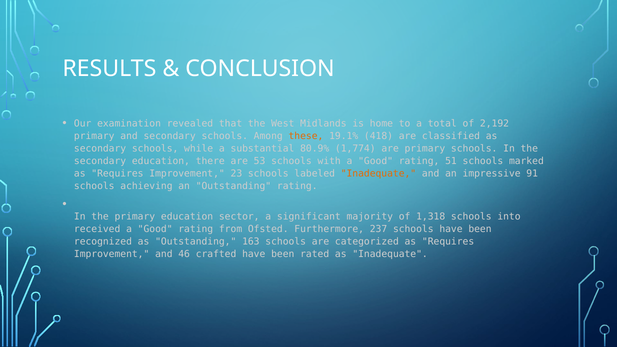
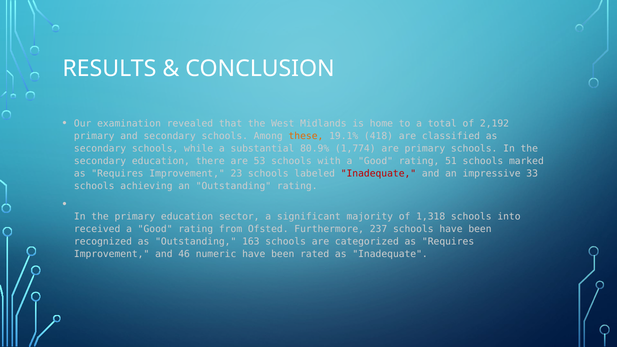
Inadequate colour: orange -> red (378, 173)
91: 91 -> 33 (532, 173)
crafted: crafted -> numeric (216, 254)
